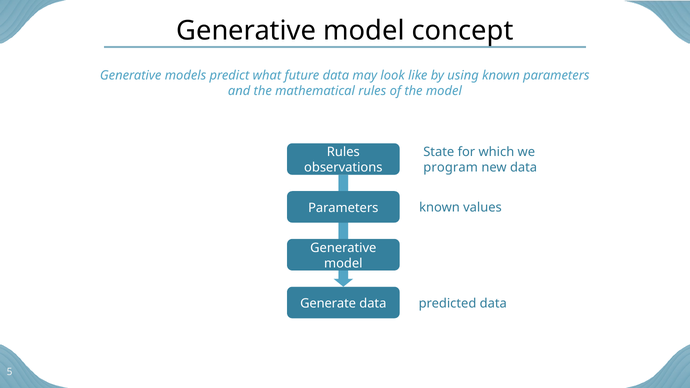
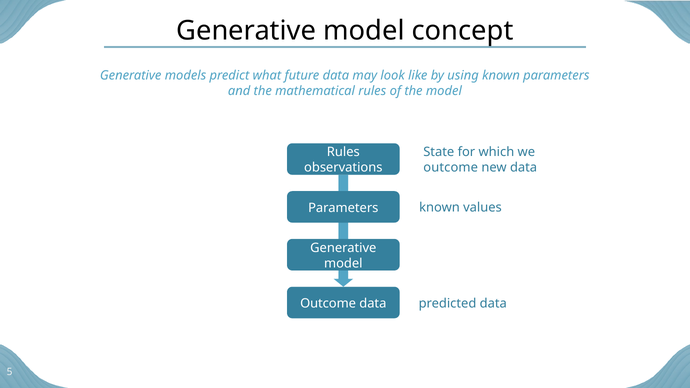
program: program -> outcome (451, 168)
Generate: Generate -> Outcome (328, 304)
